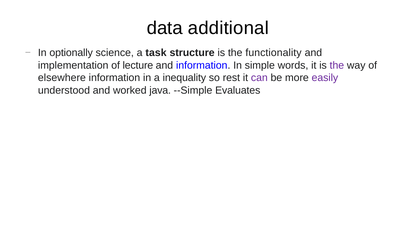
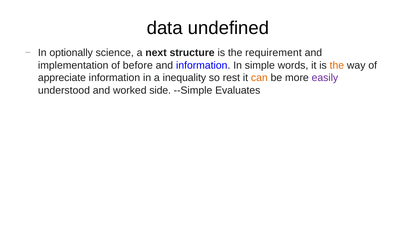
additional: additional -> undefined (228, 28)
task: task -> next (156, 53)
functionality: functionality -> requirement (274, 53)
lecture: lecture -> before (138, 65)
the colour: purple -> orange (337, 65)
elsewhere: elsewhere -> appreciate (62, 78)
can colour: purple -> orange (259, 78)
java: java -> side (160, 90)
